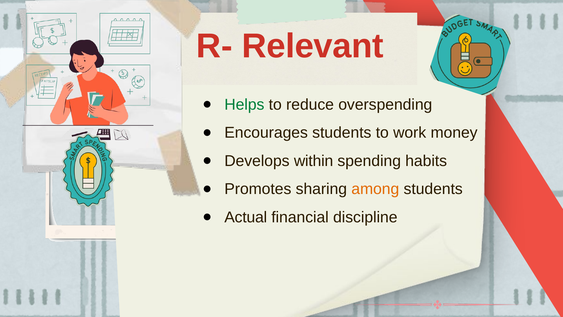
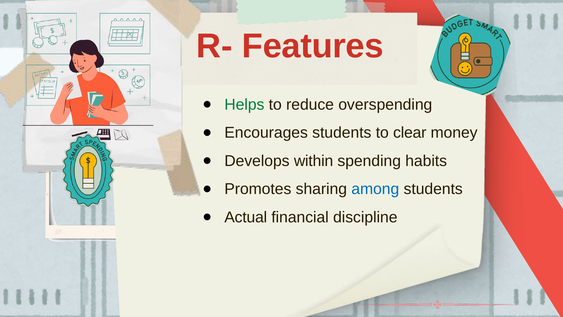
Relevant: Relevant -> Features (313, 46)
work: work -> clear (410, 133)
among colour: orange -> blue (375, 189)
